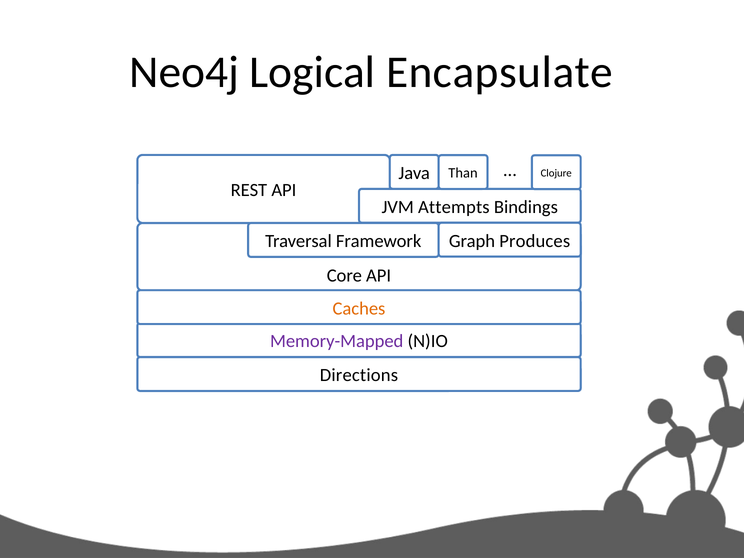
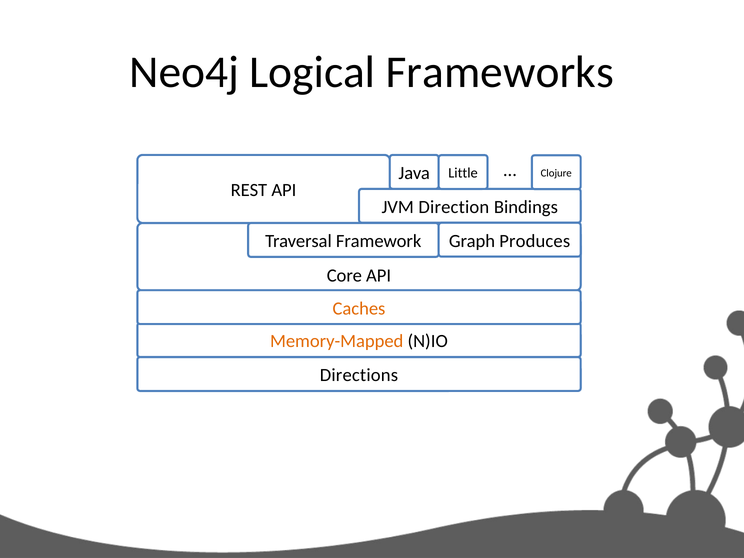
Encapsulate: Encapsulate -> Frameworks (500, 72)
Than: Than -> Little (463, 173)
Attempts: Attempts -> Direction (454, 207)
Memory-Mapped colour: purple -> orange (337, 341)
